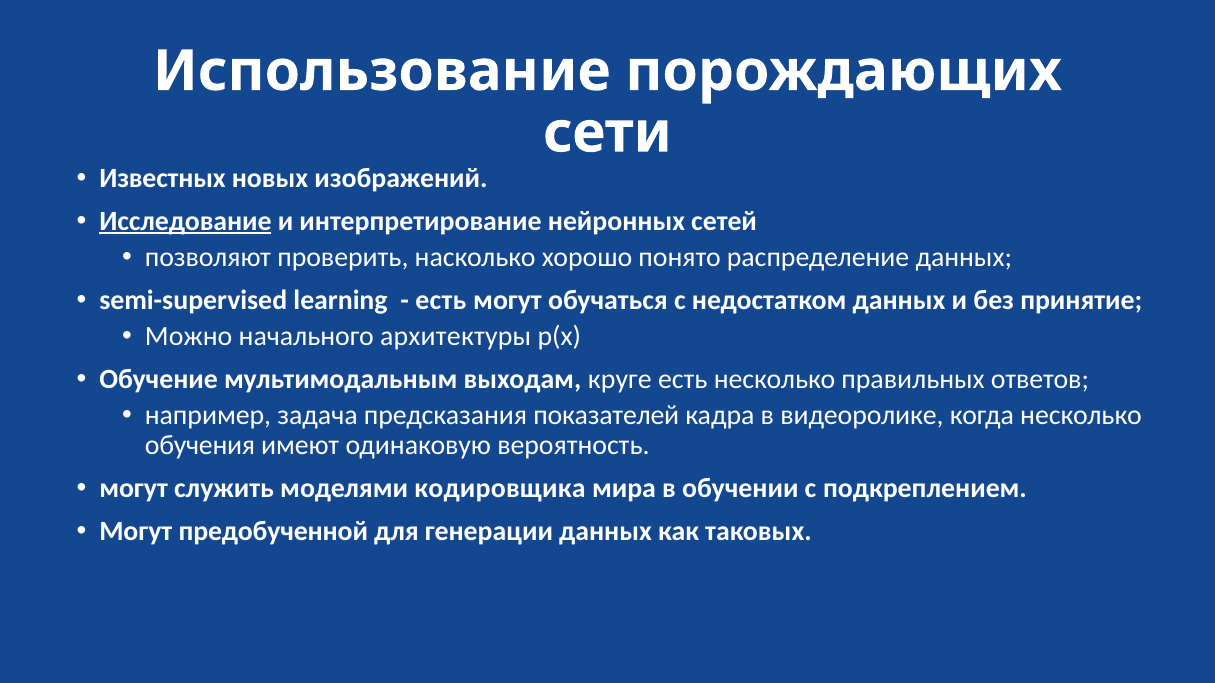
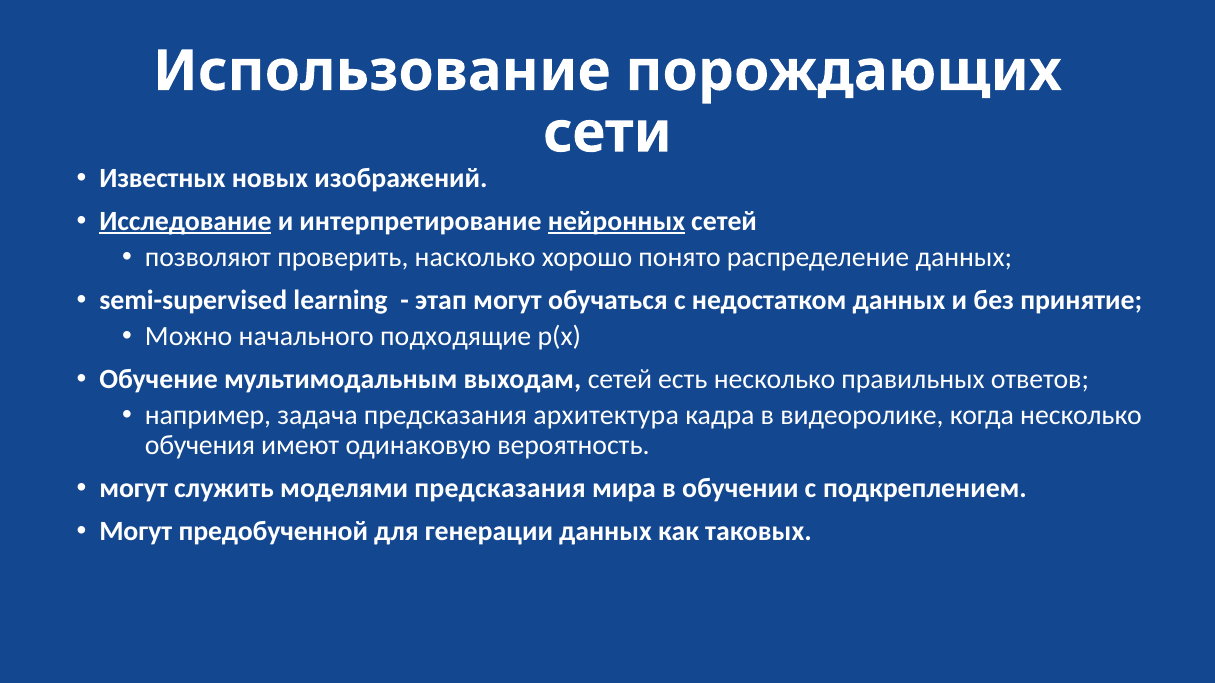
нейронных underline: none -> present (616, 221)
есть: есть -> этап (441, 300)
архитектуры: архитектуры -> подходящие (456, 337)
выходам круге: круге -> сетей (620, 379)
показателей: показателей -> архитектура (606, 416)
моделями кодировщика: кодировщика -> предсказания (500, 489)
